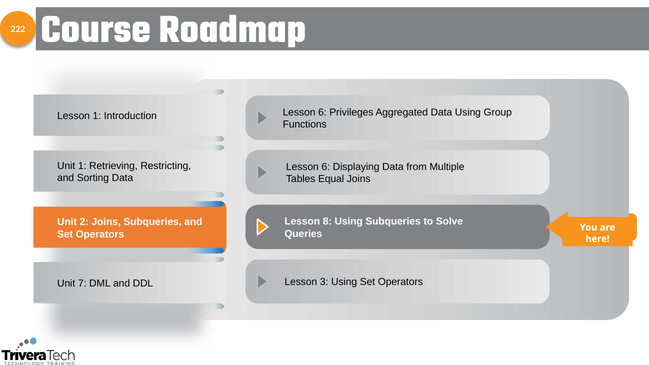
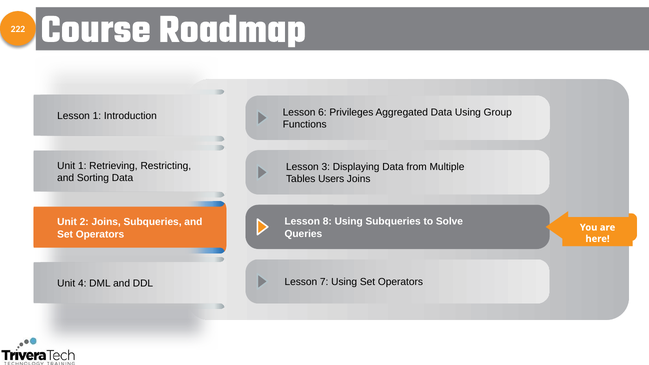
6: 6 -> 3 (326, 167)
Equal: Equal -> Users (331, 179)
3: 3 -> 7 (324, 282)
7: 7 -> 4 (82, 283)
